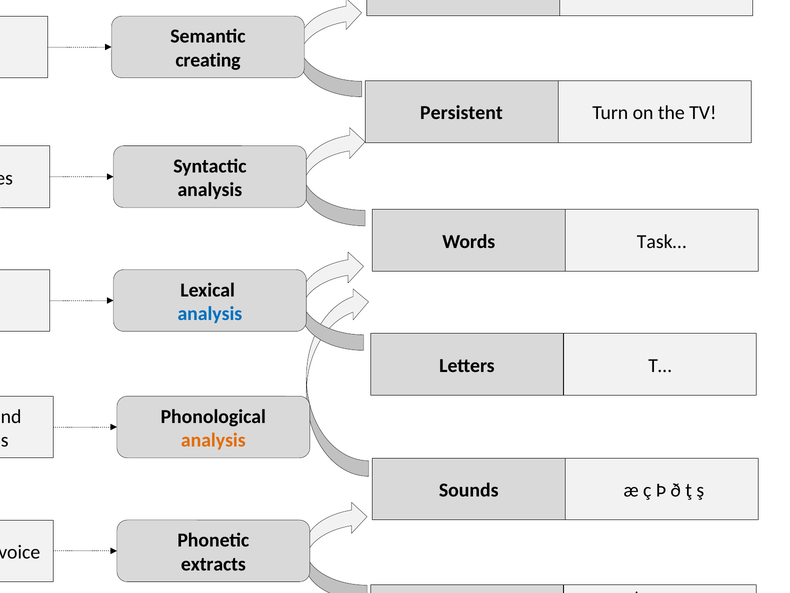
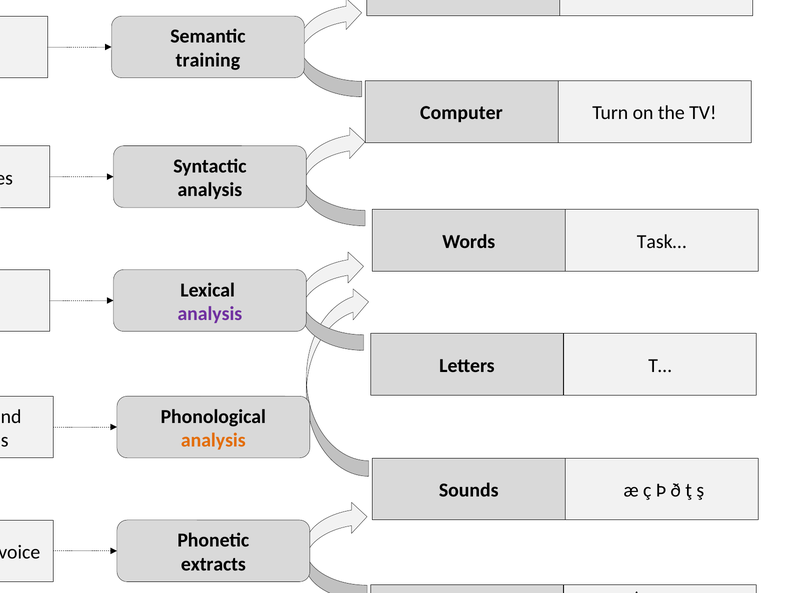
creating: creating -> training (208, 60)
Persistent: Persistent -> Computer (461, 113)
analysis colour: blue -> purple (210, 313)
